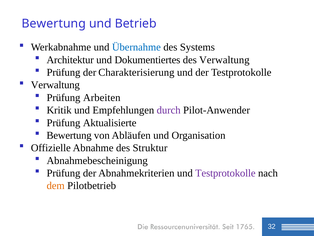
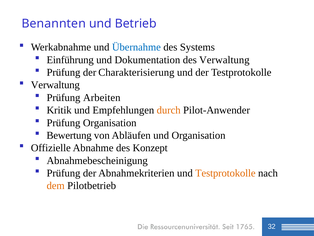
Bewertung: Bewertung -> Benannten (54, 24)
Architektur: Architektur -> Einführung (70, 60)
Dokumentiertes: Dokumentiertes -> Dokumentation (147, 60)
durch colour: purple -> orange (169, 110)
Prüfung Aktualisierte: Aktualisierte -> Organisation (110, 123)
Struktur: Struktur -> Konzept (150, 148)
Testprotokolle colour: purple -> orange (225, 173)
